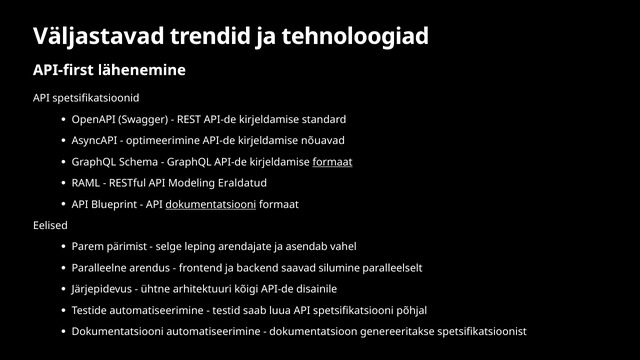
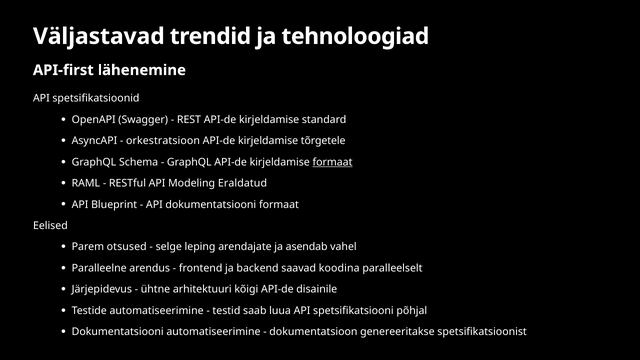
optimeerimine: optimeerimine -> orkestratsioon (163, 141)
nõuavad: nõuavad -> tõrgetele (323, 141)
dokumentatsiooni underline: present -> none (211, 205)
pärimist: pärimist -> otsused (127, 247)
silumine: silumine -> koodina (339, 268)
